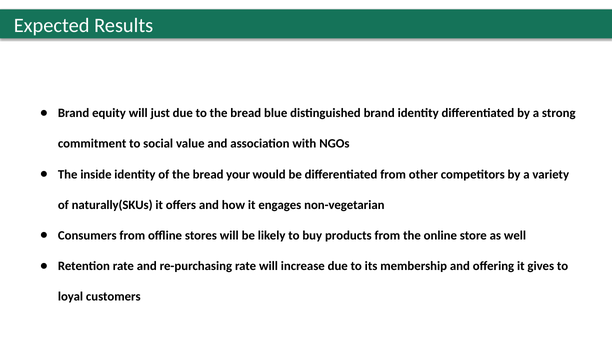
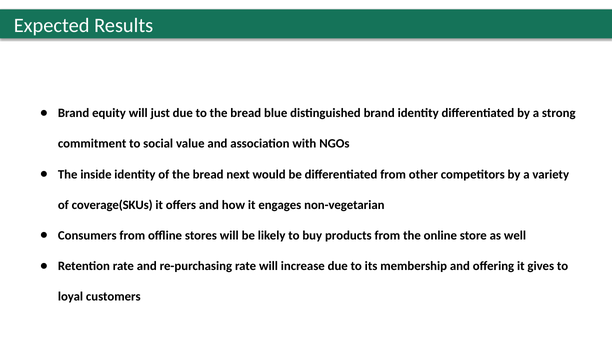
your: your -> next (238, 174)
naturally(SKUs: naturally(SKUs -> coverage(SKUs (112, 205)
